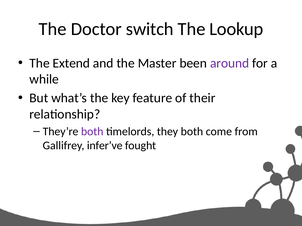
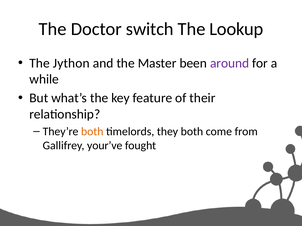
Extend: Extend -> Jython (71, 63)
both colour: purple -> orange (92, 132)
infer’ve: infer’ve -> your’ve (105, 146)
